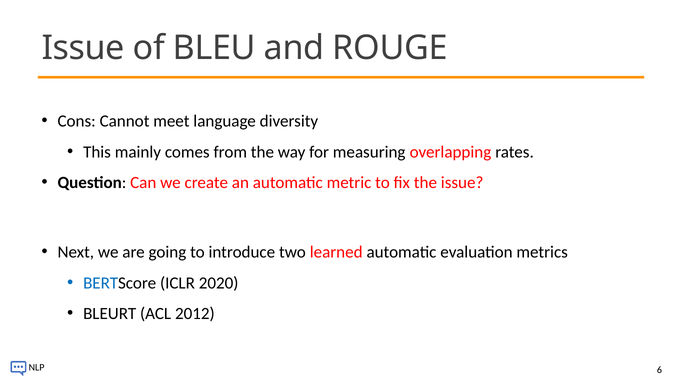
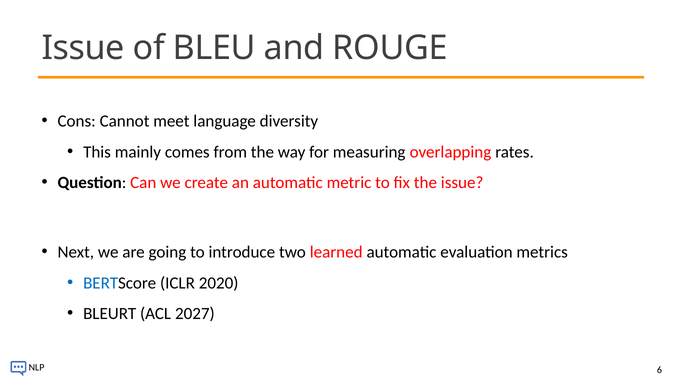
2012: 2012 -> 2027 (195, 313)
